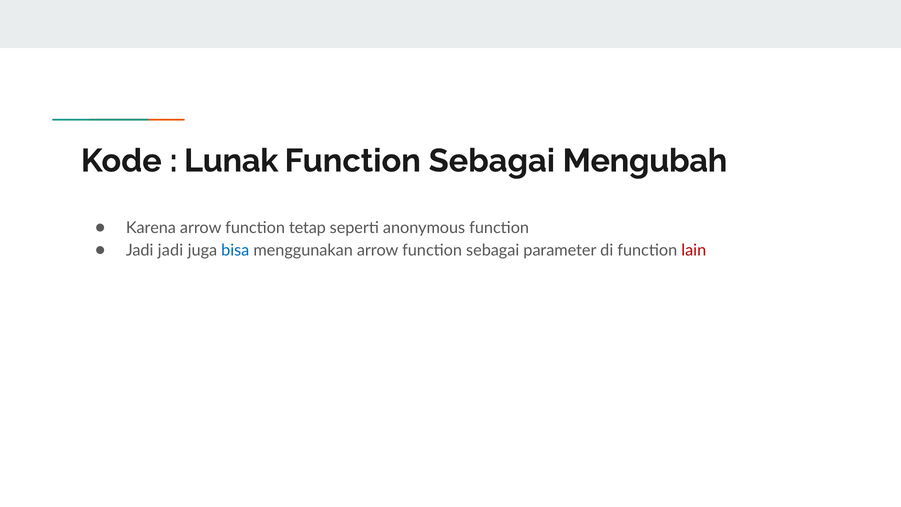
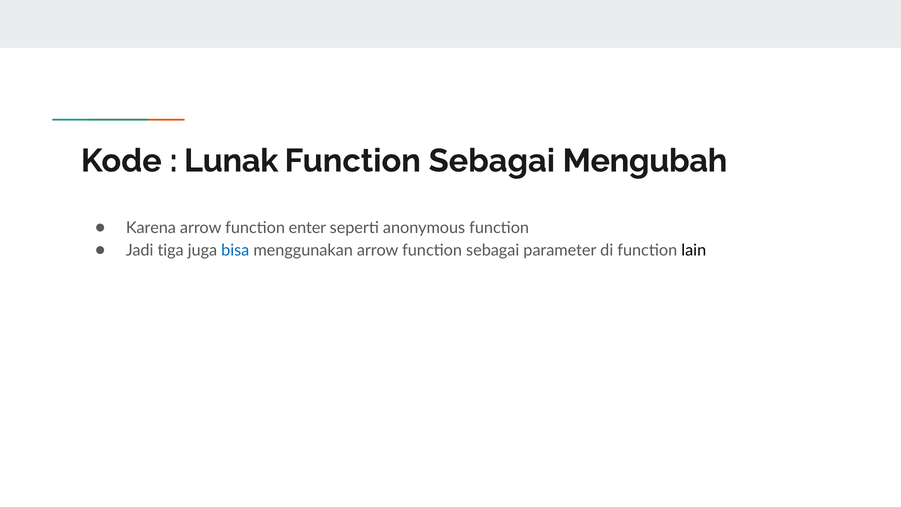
tetap: tetap -> enter (307, 228)
Jadi jadi: jadi -> tiga (171, 250)
lain colour: red -> black (694, 250)
